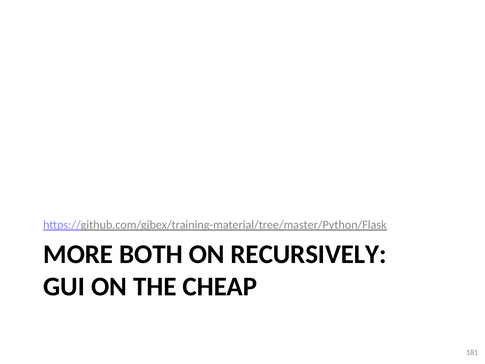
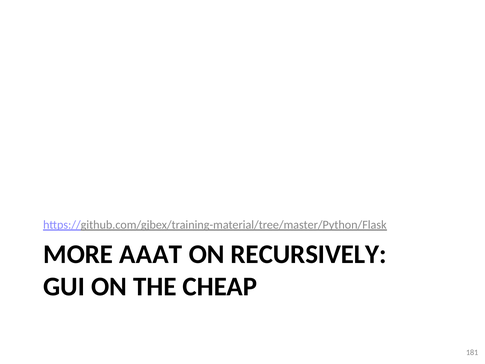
BOTH: BOTH -> AAAT (151, 254)
